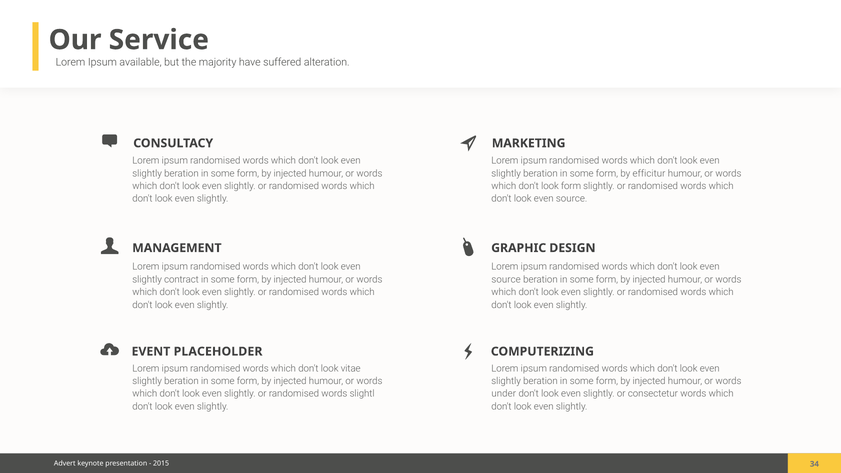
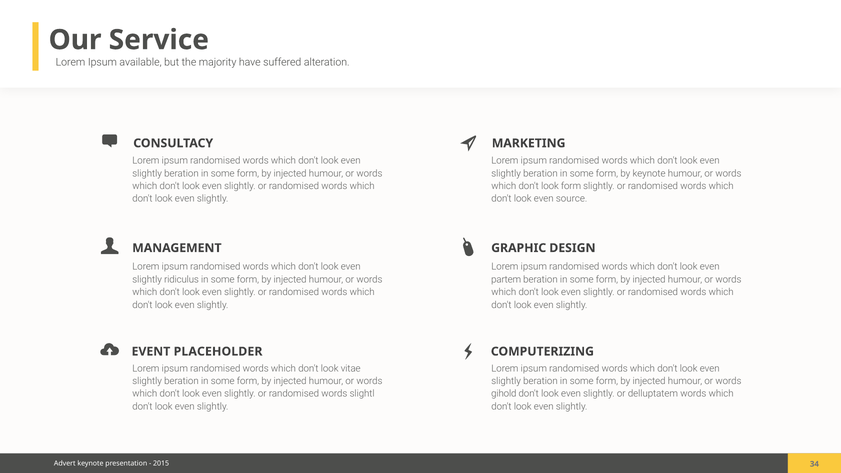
by efficitur: efficitur -> keynote (649, 173)
contract: contract -> ridiculus (182, 279)
source: source -> partem (506, 279)
under: under -> gihold (504, 394)
consectetur: consectetur -> delluptatem (653, 394)
